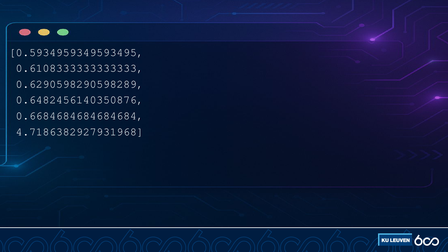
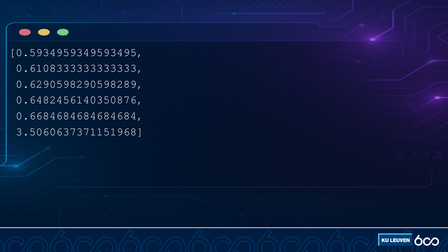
4.7186382927931968: 4.7186382927931968 -> 3.5060637371151968 (80, 132)
